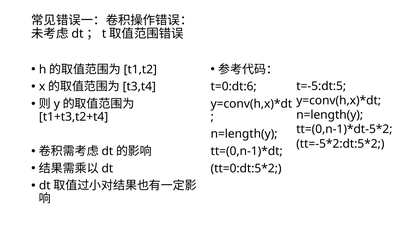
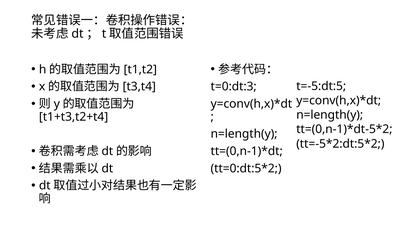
t=0:dt:6: t=0:dt:6 -> t=0:dt:3 (234, 87)
